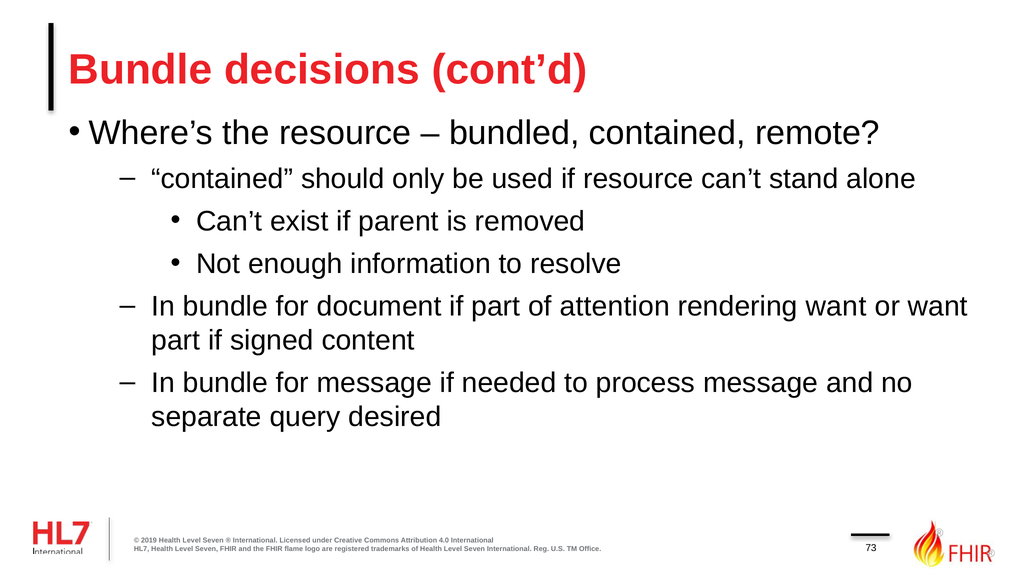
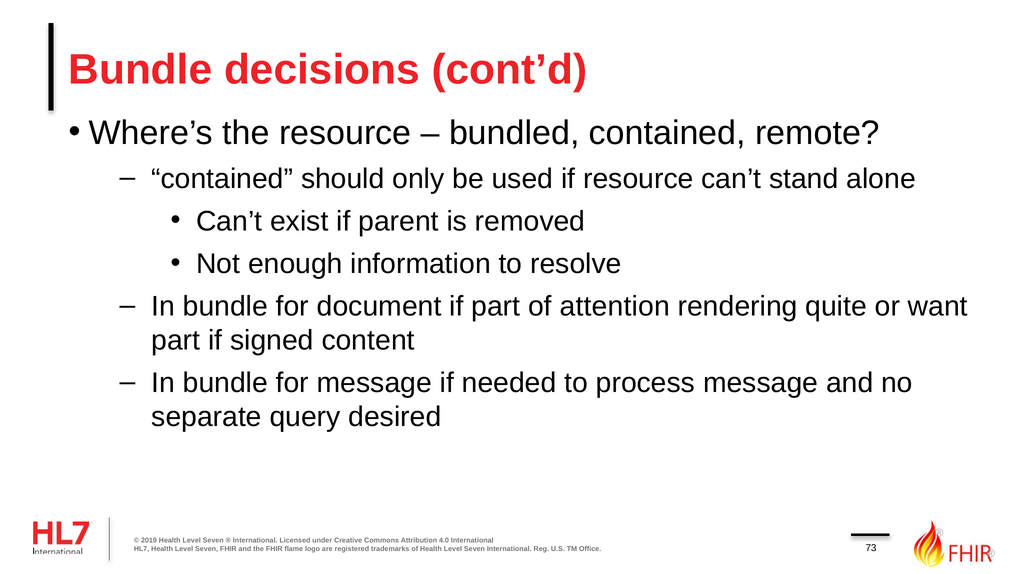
rendering want: want -> quite (836, 306)
